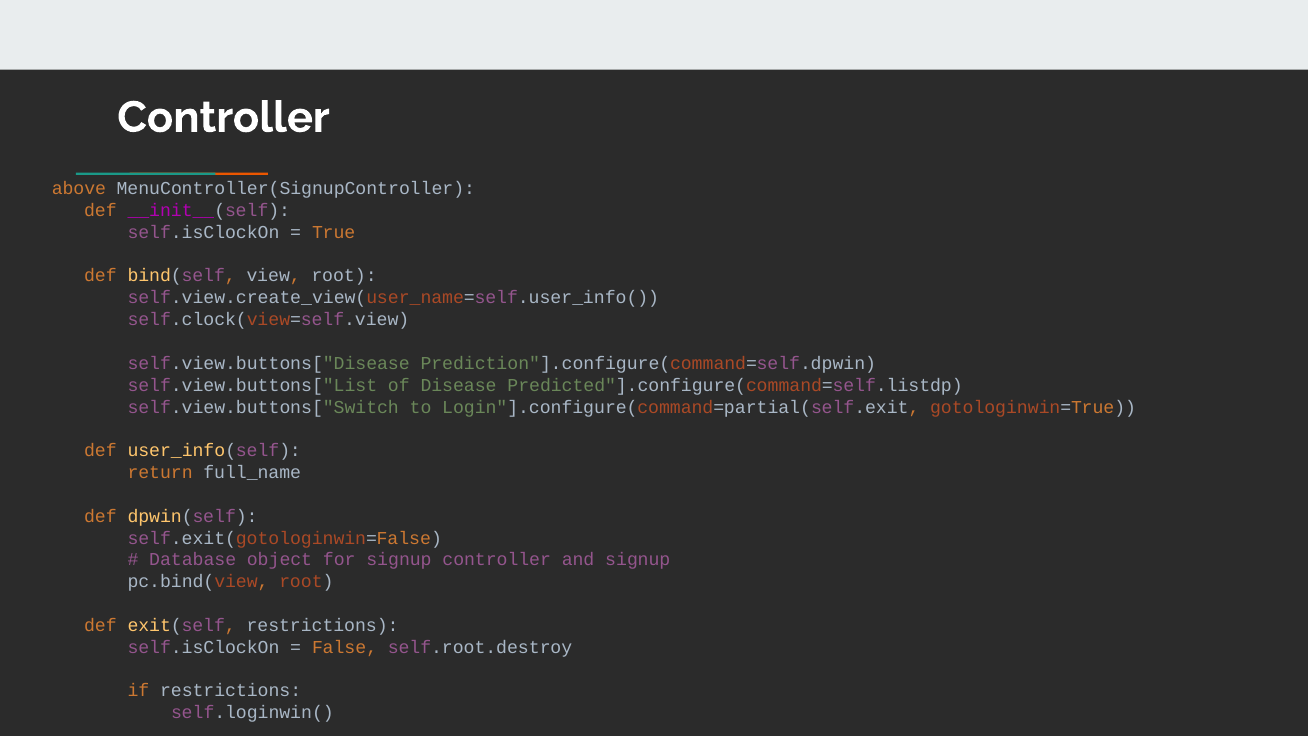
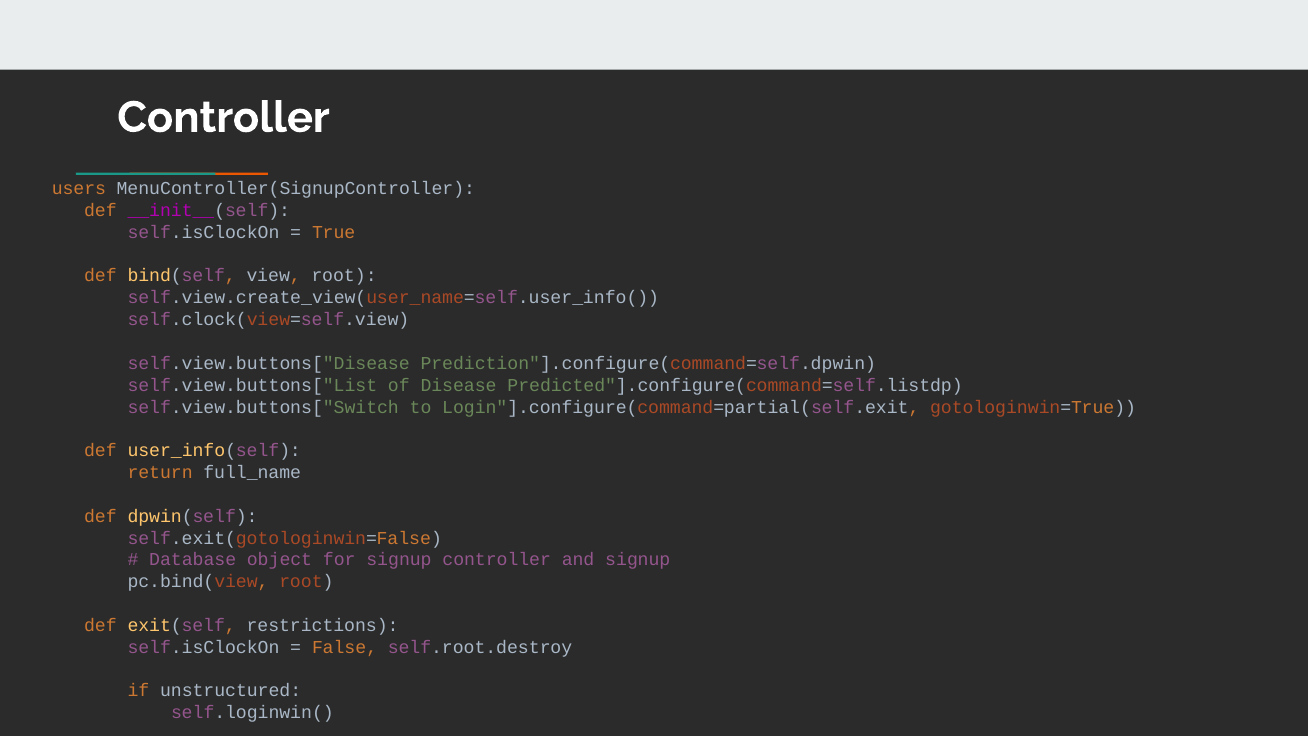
above: above -> users (79, 189)
if restrictions: restrictions -> unstructured (231, 691)
